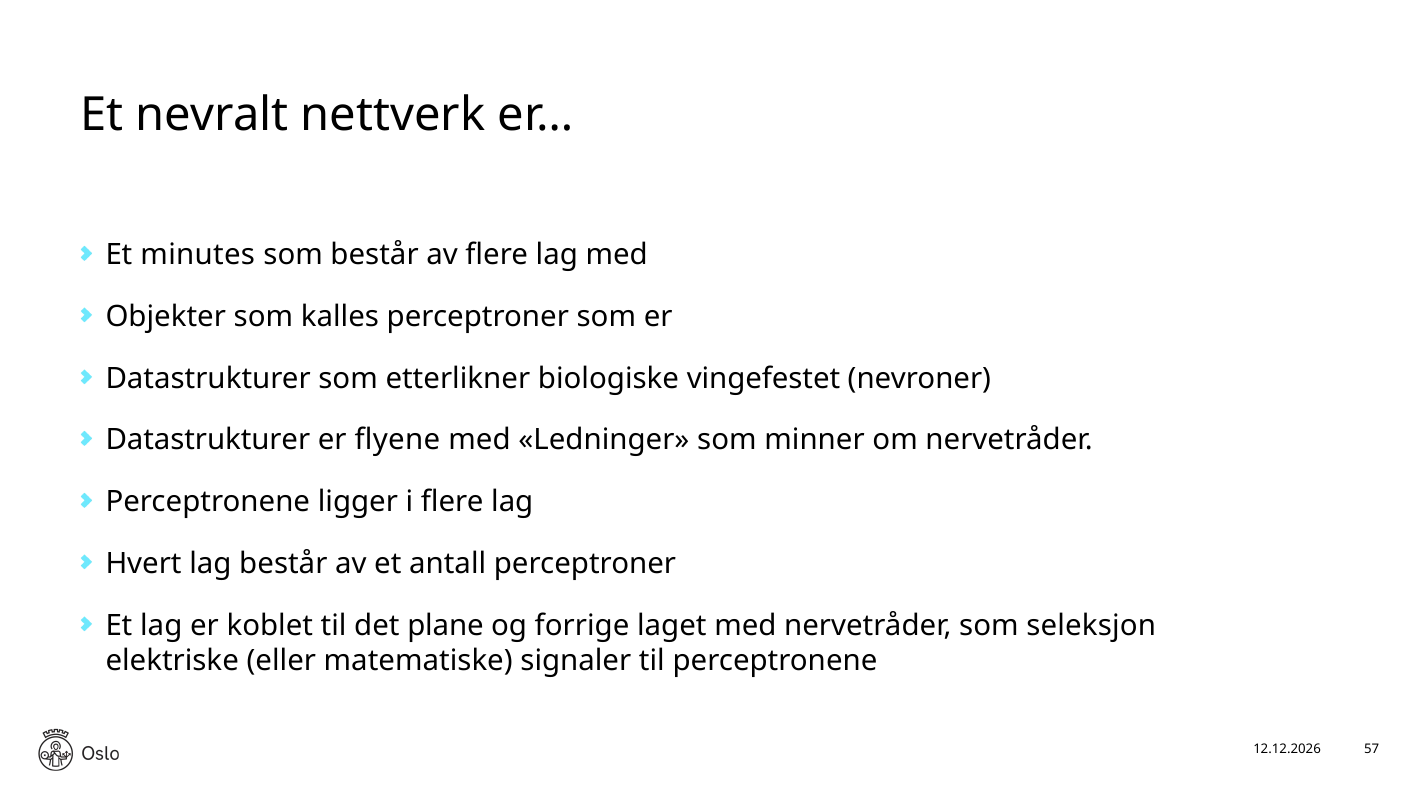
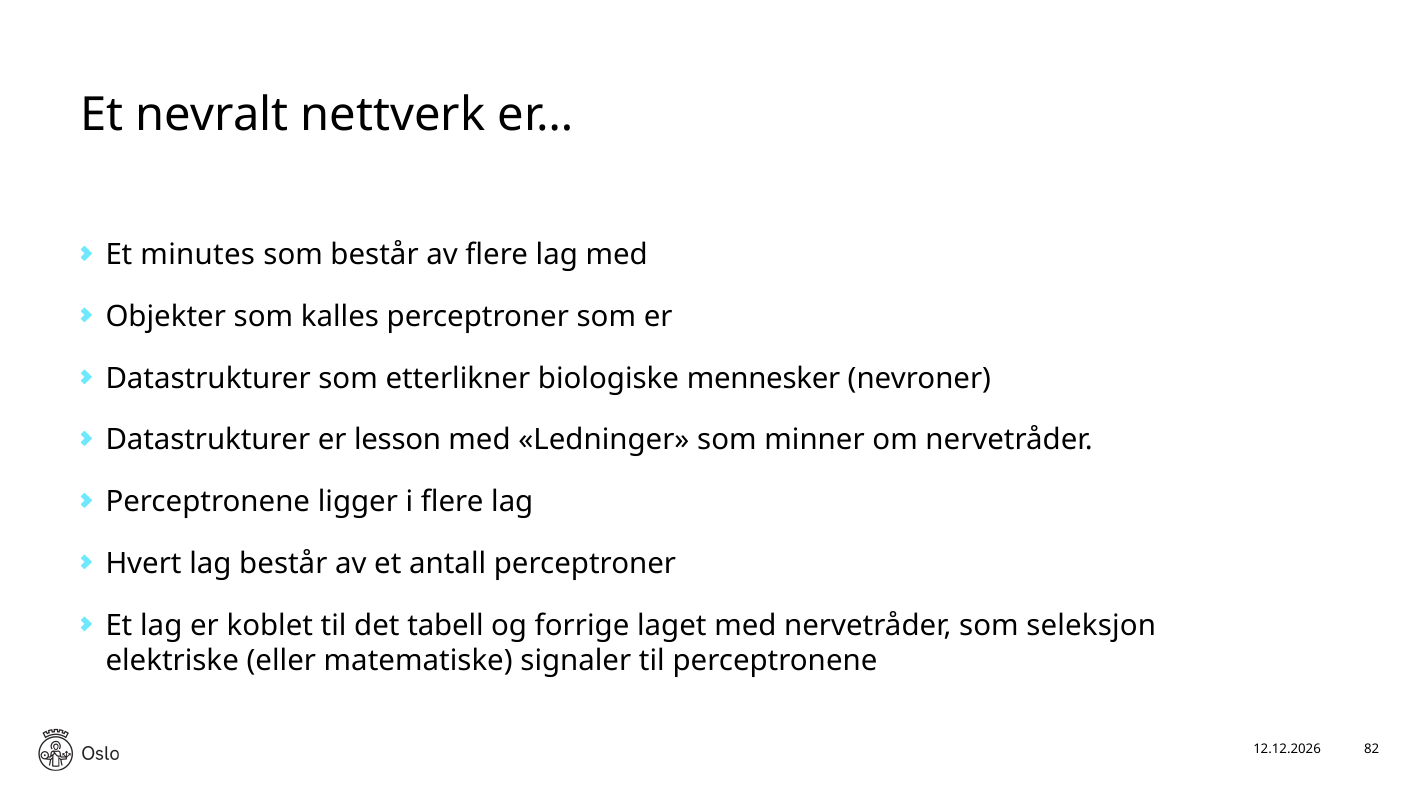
vingefestet: vingefestet -> mennesker (764, 379)
flyene: flyene -> lesson (398, 440)
plane: plane -> tabell (445, 626)
57: 57 -> 82 (1372, 750)
